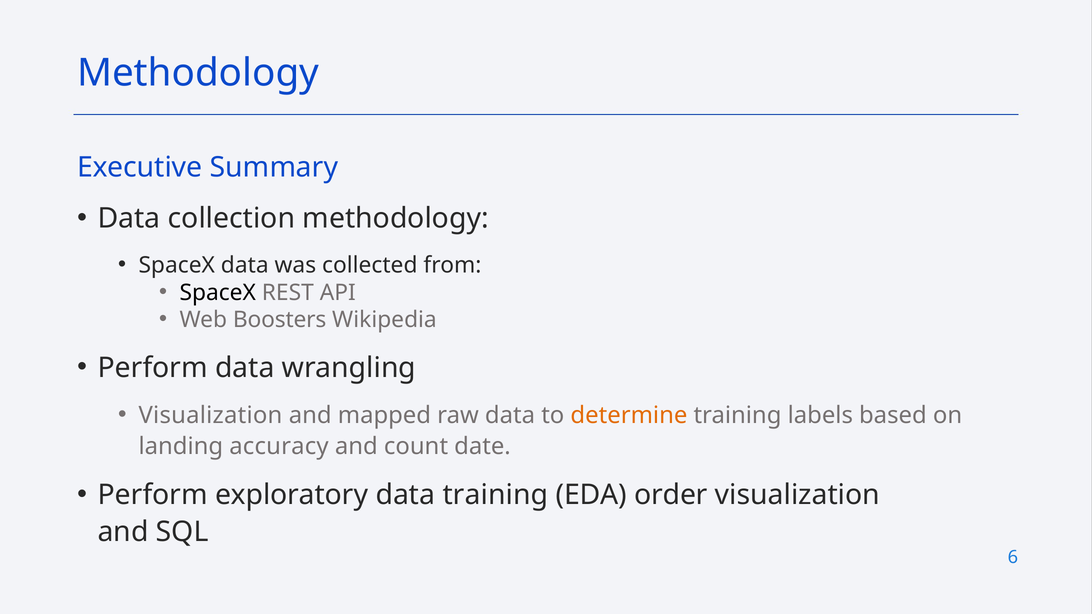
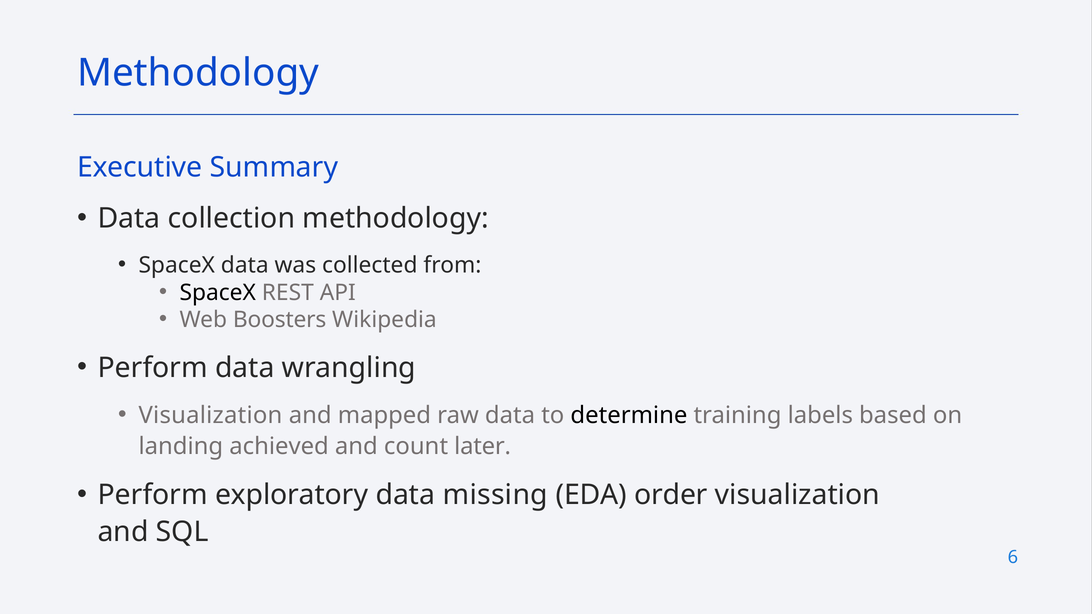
determine colour: orange -> black (629, 416)
accuracy: accuracy -> achieved (279, 447)
date: date -> later (483, 447)
data training: training -> missing (495, 495)
